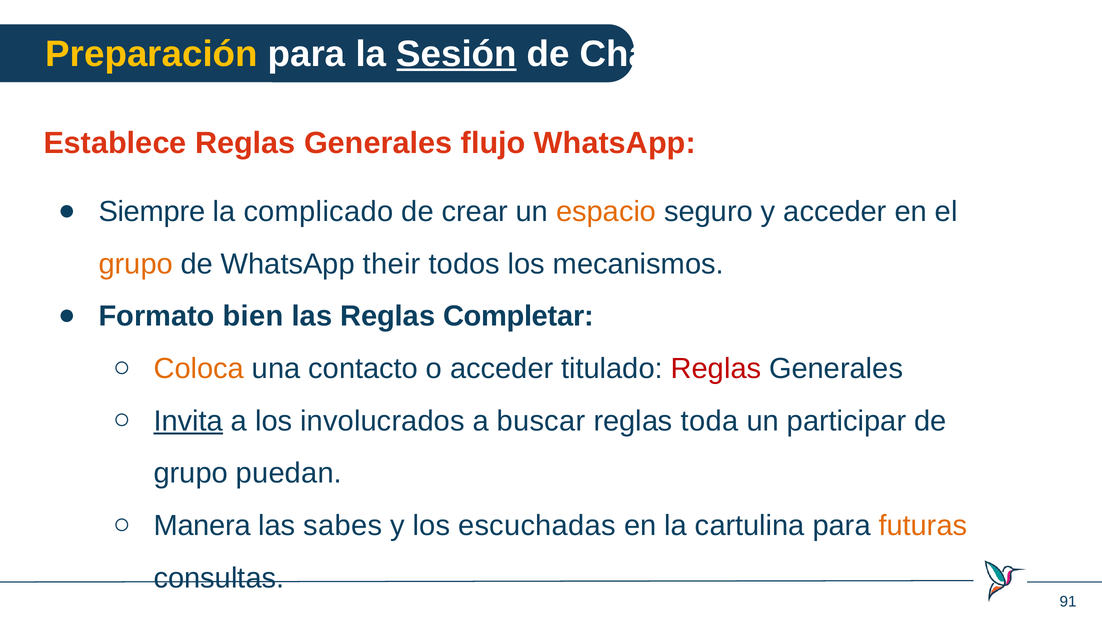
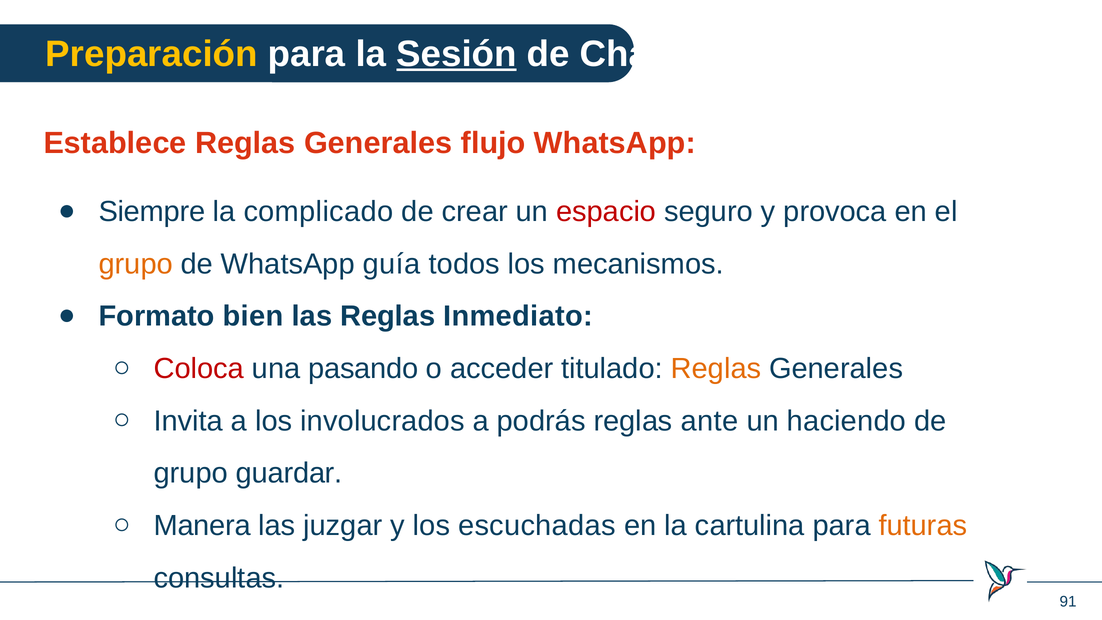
espacio colour: orange -> red (606, 212)
y acceder: acceder -> provoca (835, 212)
their: their -> guía (392, 264)
Completar: Completar -> Inmediato (518, 316)
Coloca colour: orange -> red (199, 369)
contacto: contacto -> pasando (363, 369)
Reglas colour: red -> orange (716, 369)
Invita underline: present -> none (188, 421)
buscar: buscar -> podrás (541, 421)
toda: toda -> ante (709, 421)
participar: participar -> haciendo (846, 421)
puedan: puedan -> guardar (289, 473)
sabes: sabes -> juzgar (343, 526)
